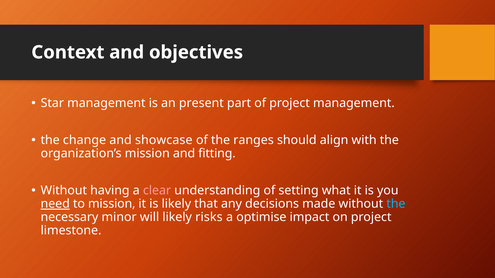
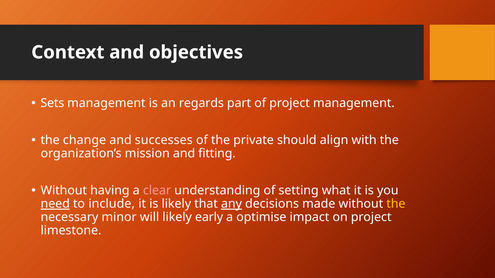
Star: Star -> Sets (52, 103)
present: present -> regards (201, 103)
showcase: showcase -> successes (164, 140)
ranges: ranges -> private (254, 140)
to mission: mission -> include (112, 204)
any underline: none -> present (231, 204)
the colour: light blue -> yellow (396, 204)
risks: risks -> early (209, 217)
